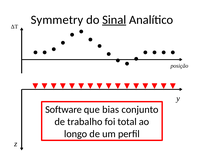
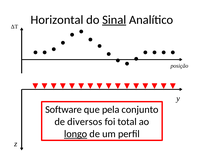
Symmetry: Symmetry -> Horizontal (57, 20)
bias: bias -> pela (111, 109)
trabalho: trabalho -> diversos (85, 122)
longo underline: none -> present (76, 134)
